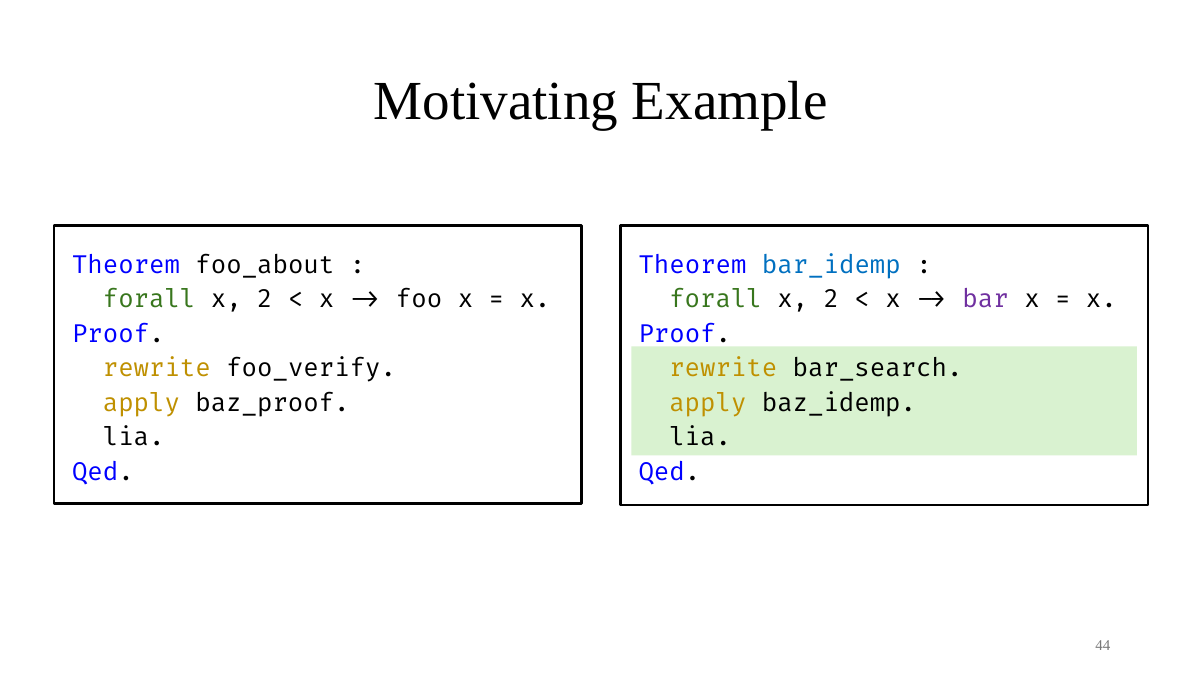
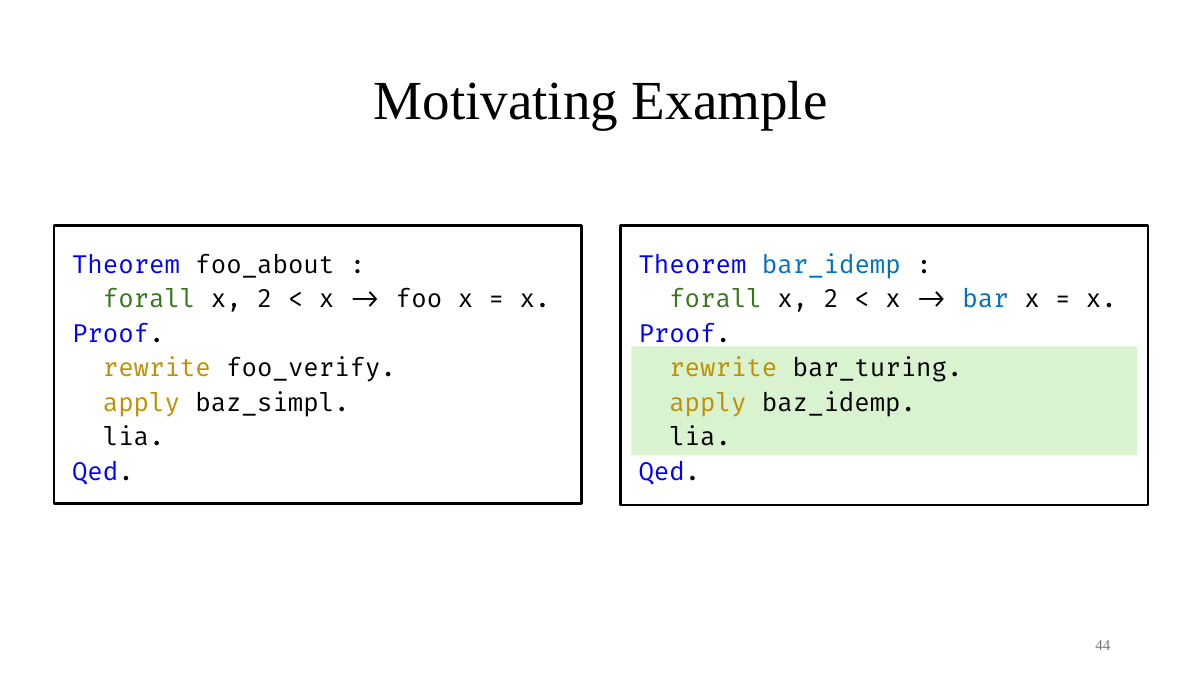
bar colour: purple -> blue (986, 299)
bar_search: bar_search -> bar_turing (878, 369)
baz_proof: baz_proof -> baz_simpl (272, 403)
